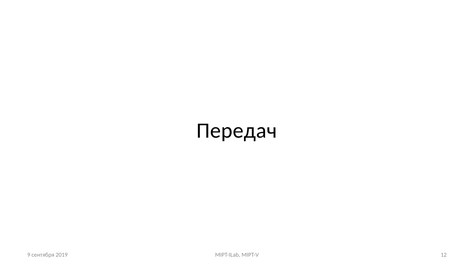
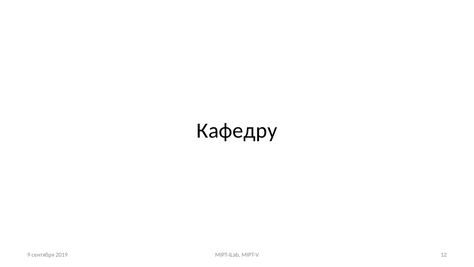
Передач: Передач -> Кафедру (237, 130)
